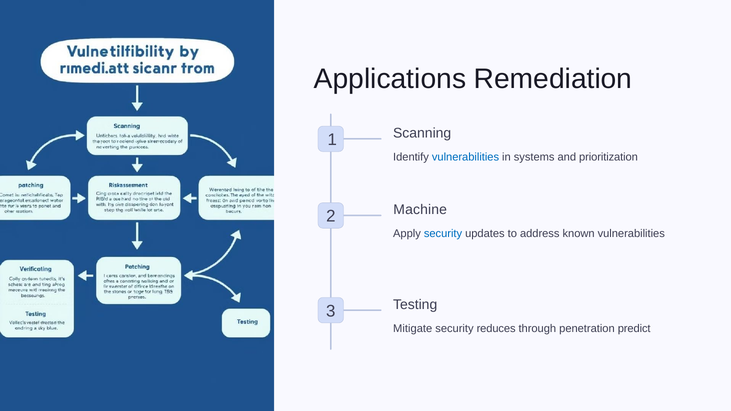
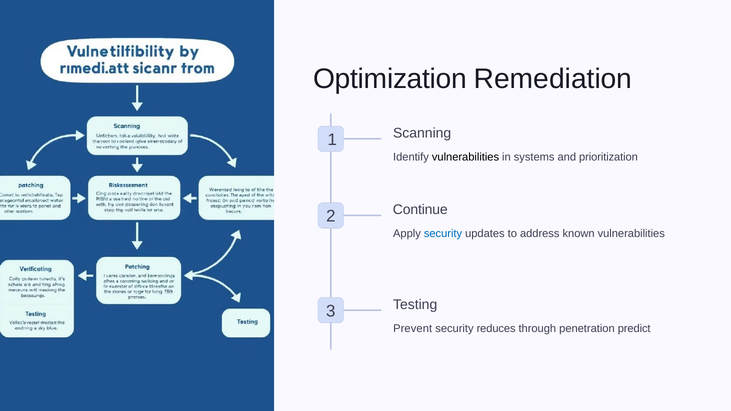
Applications: Applications -> Optimization (390, 79)
vulnerabilities colour: blue -> black (466, 157)
Machine: Machine -> Continue (420, 210)
Mitigate: Mitigate -> Prevent (413, 329)
